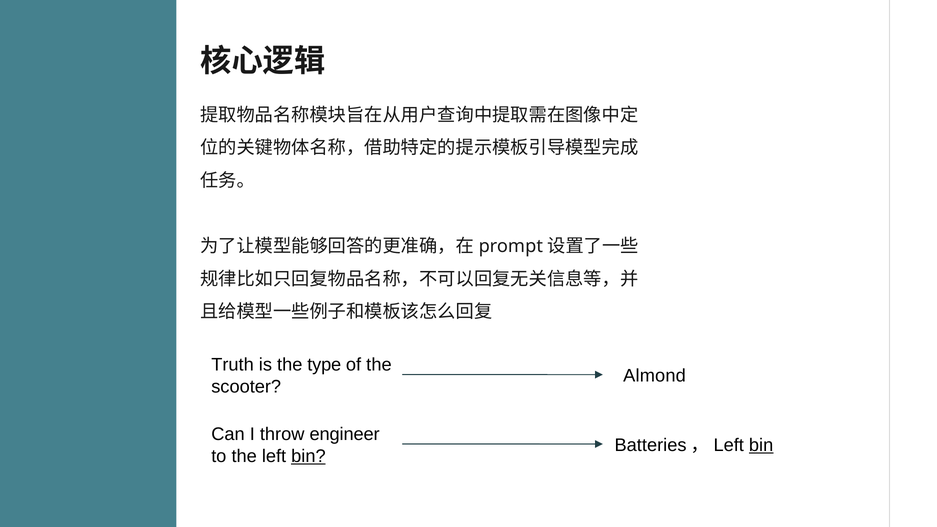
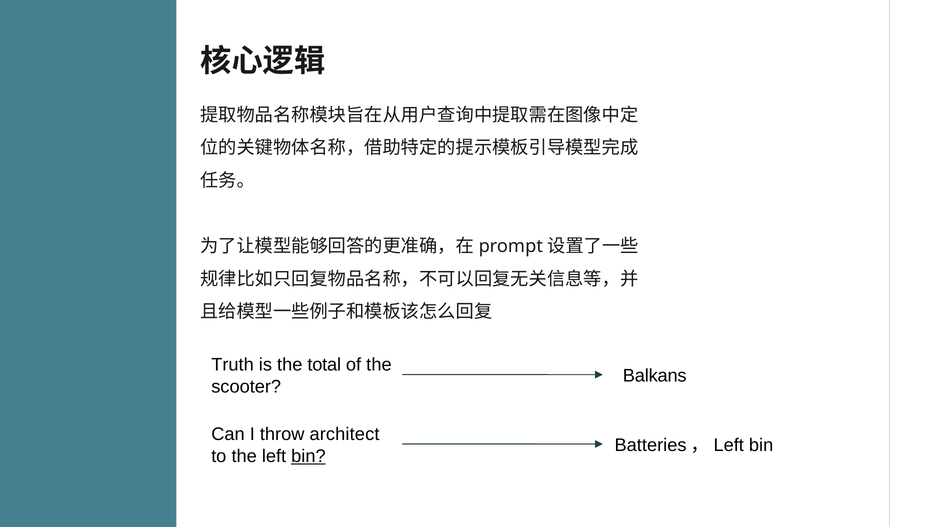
type: type -> total (324, 365)
Almond: Almond -> Balkans (655, 376)
engineer: engineer -> architect (344, 434)
bin underline: present -> none (761, 445)
